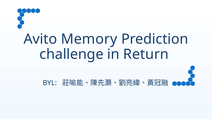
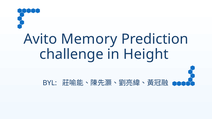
Return: Return -> Height (146, 54)
